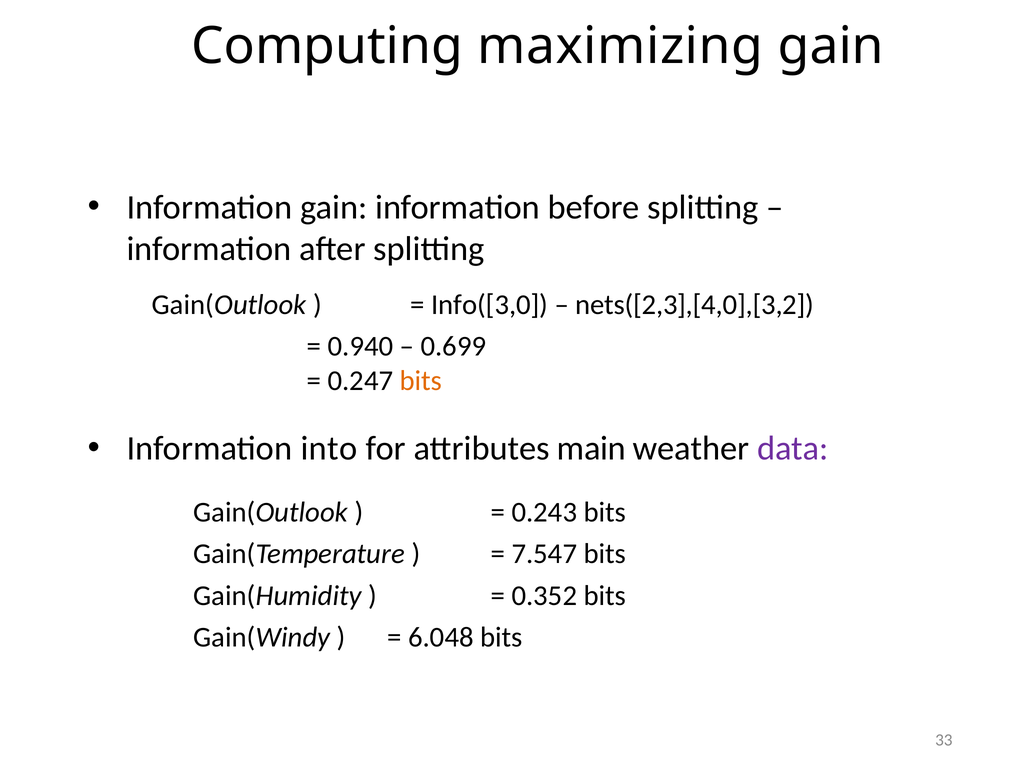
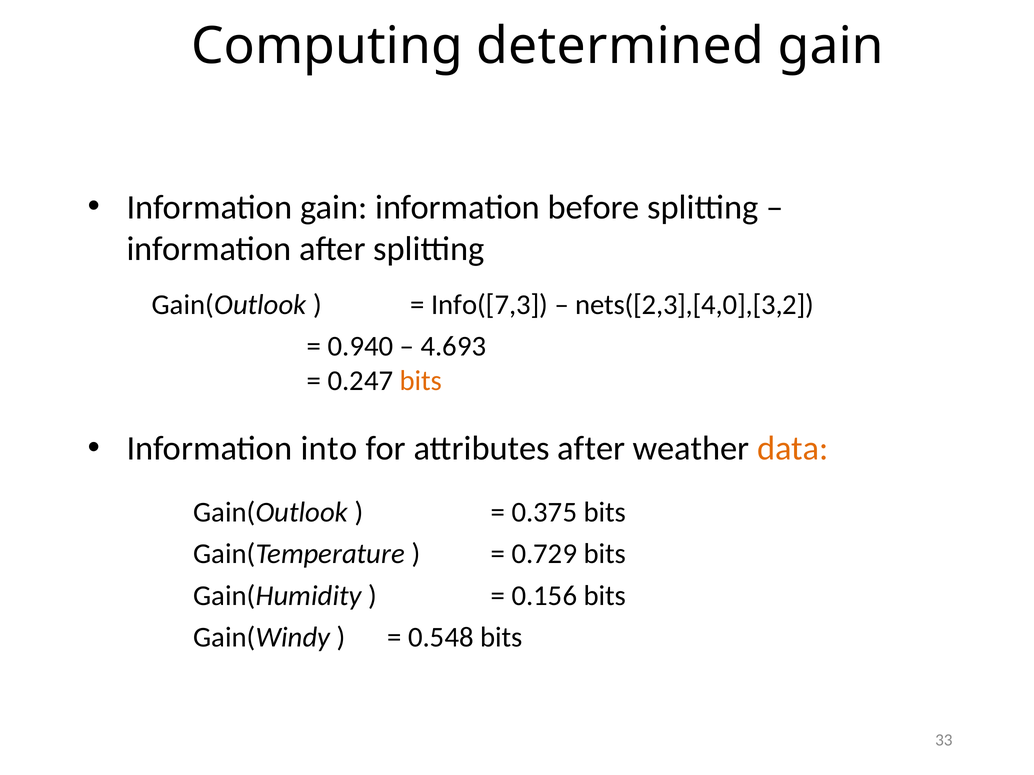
maximizing: maximizing -> determined (620, 46)
Info([3,0: Info([3,0 -> Info([7,3 (490, 305)
0.699: 0.699 -> 4.693 (453, 346)
attributes main: main -> after (591, 449)
data colour: purple -> orange (793, 449)
0.243: 0.243 -> 0.375 (544, 513)
7.547: 7.547 -> 0.729 (544, 554)
0.352: 0.352 -> 0.156 (544, 596)
6.048: 6.048 -> 0.548 (441, 638)
